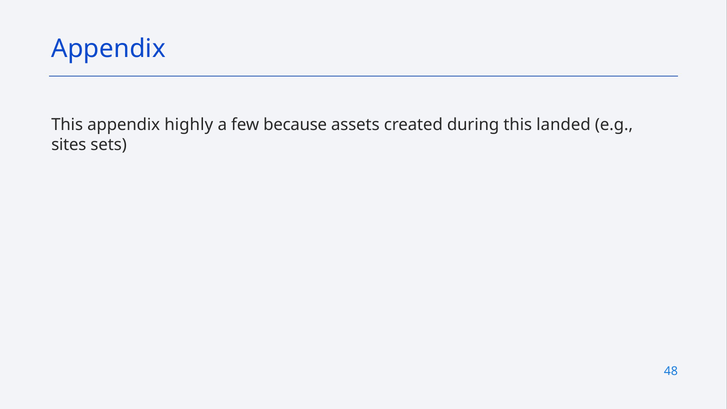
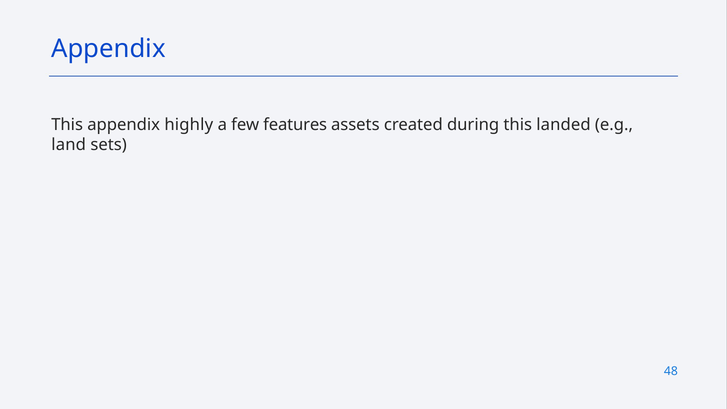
because: because -> features (295, 125)
sites: sites -> land (69, 145)
